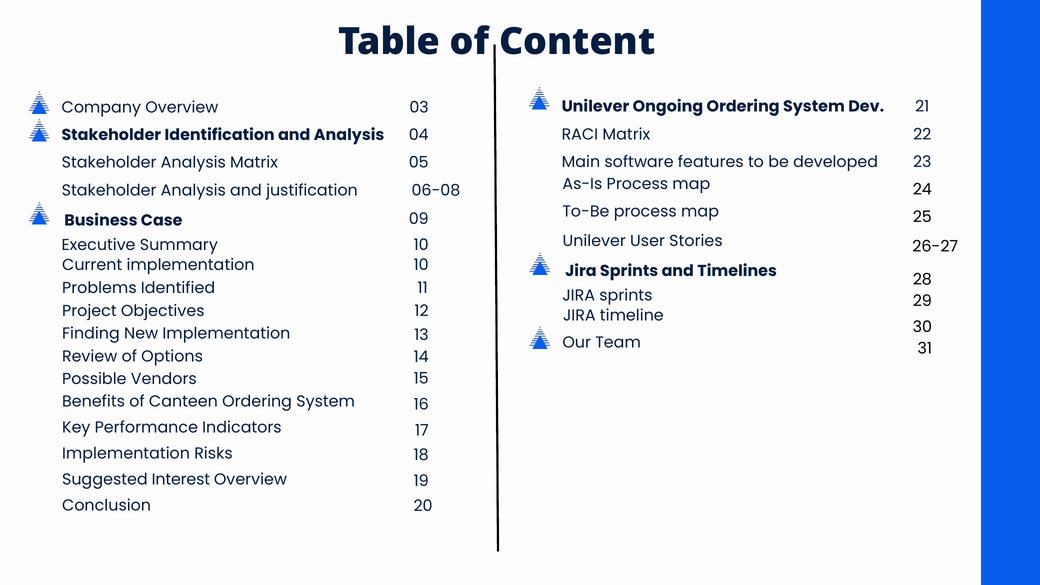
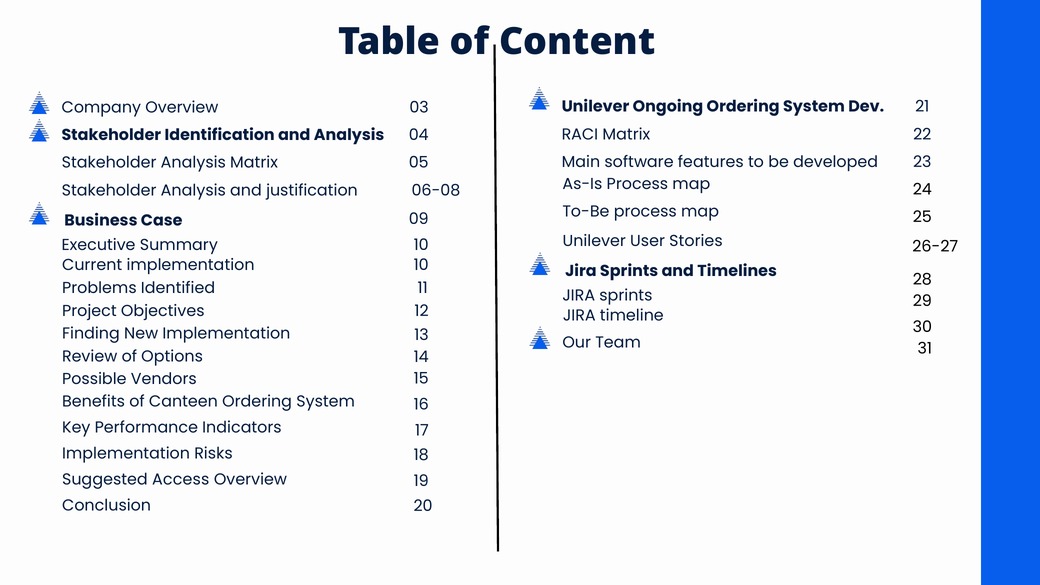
Interest: Interest -> Access (181, 479)
